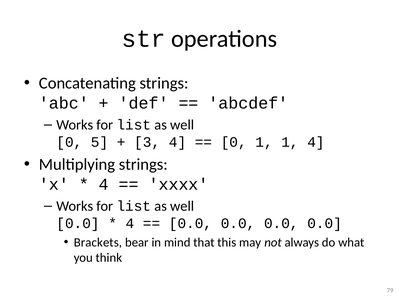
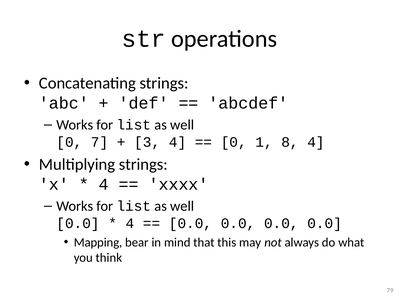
5: 5 -> 7 (100, 142)
1 1: 1 -> 8 (290, 142)
Brackets: Brackets -> Mapping (98, 242)
